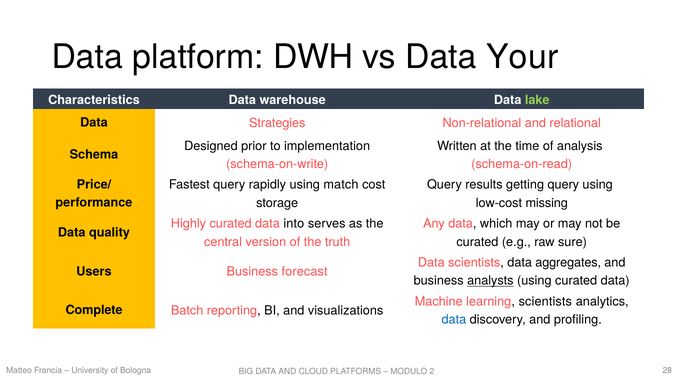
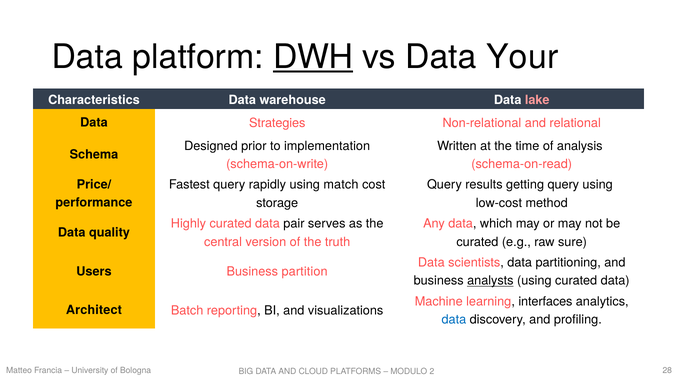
DWH underline: none -> present (313, 57)
lake colour: light green -> pink (537, 100)
missing: missing -> method (547, 203)
into: into -> pair (294, 224)
aggregates: aggregates -> partitioning (568, 262)
forecast: forecast -> partition (305, 272)
learning scientists: scientists -> interfaces (545, 301)
Complete: Complete -> Architect (94, 310)
